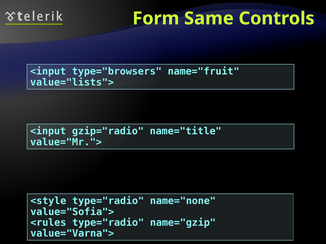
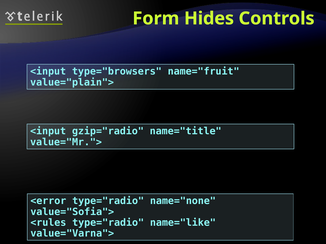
Same: Same -> Hides (209, 18)
value="lists">: value="lists"> -> value="plain"> (72, 82)
<style: <style -> <error (48, 201)
name="gzip: name="gzip -> name="like (183, 223)
